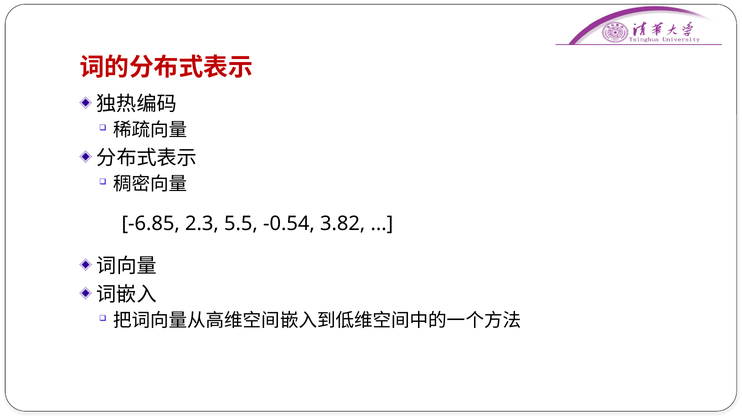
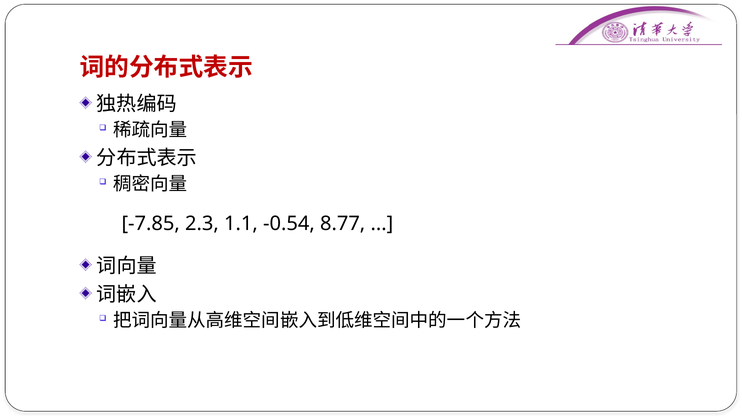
-6.85: -6.85 -> -7.85 (151, 224)
5.5: 5.5 -> 1.1 (241, 224)
3.82: 3.82 -> 8.77 (343, 224)
